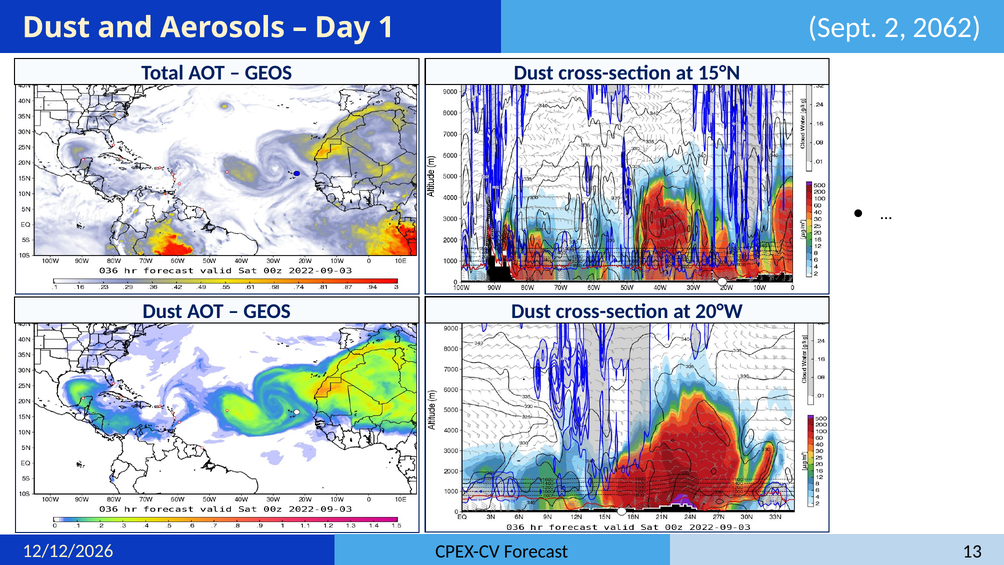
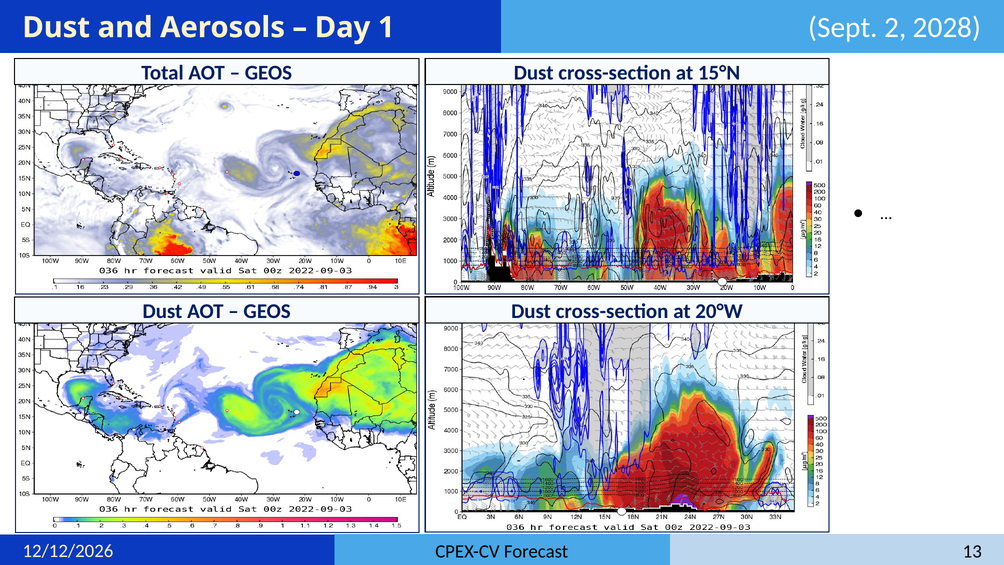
2062: 2062 -> 2028 (947, 27)
